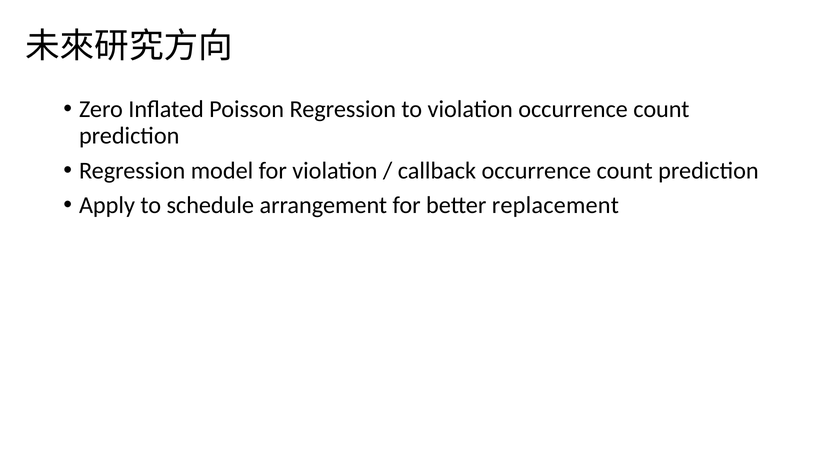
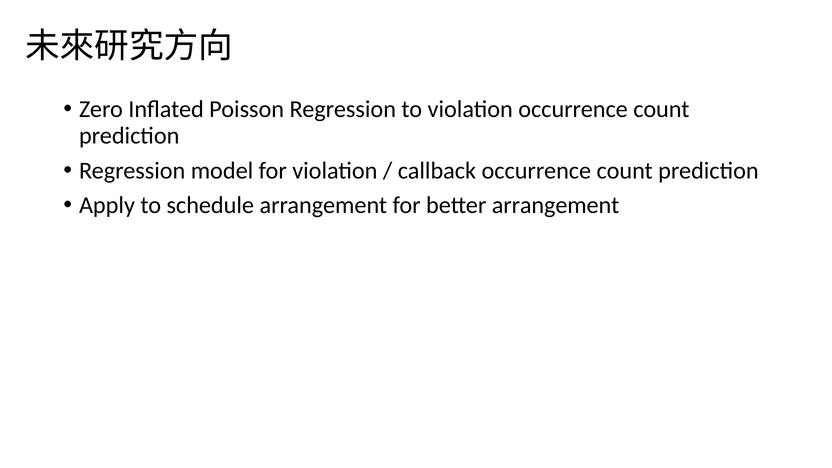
better replacement: replacement -> arrangement (556, 205)
